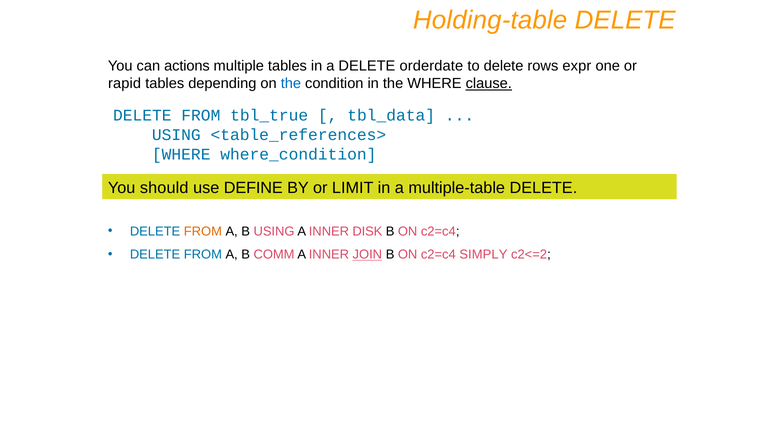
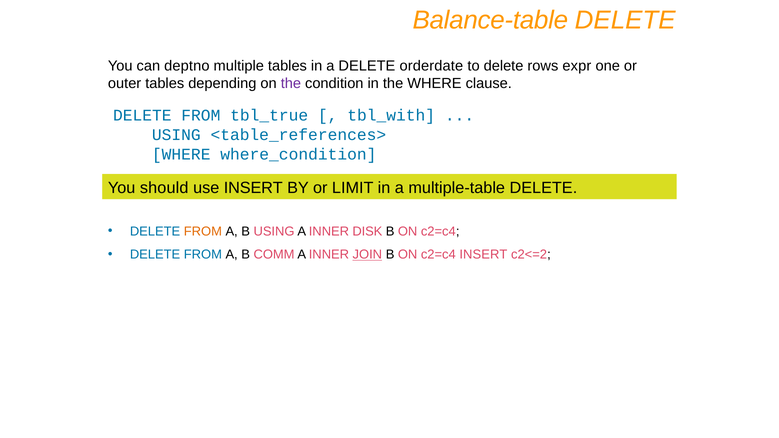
Holding-table: Holding-table -> Balance-table (490, 20)
actions: actions -> deptno (187, 66)
rapid: rapid -> outer (125, 84)
the colour: blue -> purple (291, 84)
clause underline: present -> none (489, 84)
tbl_data: tbl_data -> tbl_with (391, 115)
use DEFINE: DEFINE -> INSERT (253, 188)
c2=c4 SIMPLY: SIMPLY -> INSERT (483, 255)
